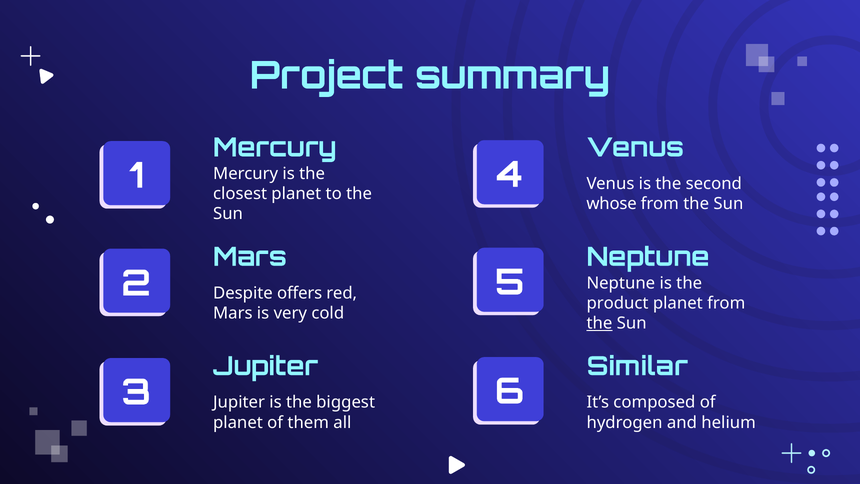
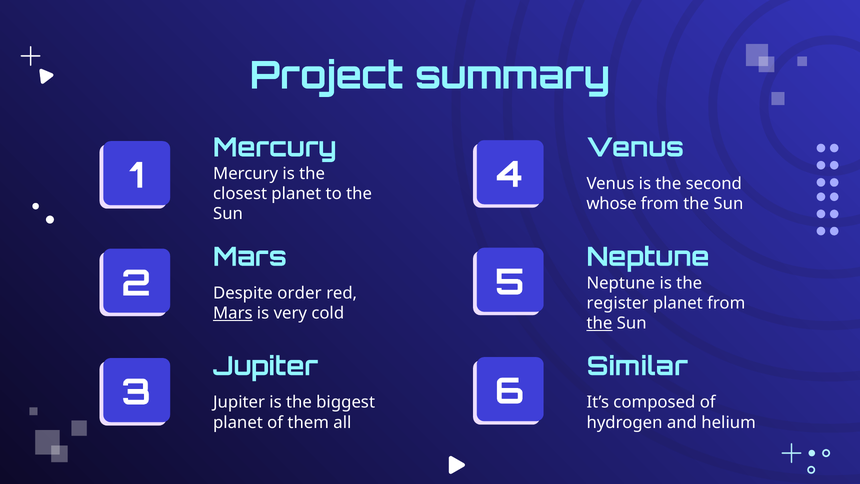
offers: offers -> order (299, 293)
product: product -> register (617, 303)
Mars underline: none -> present (233, 313)
